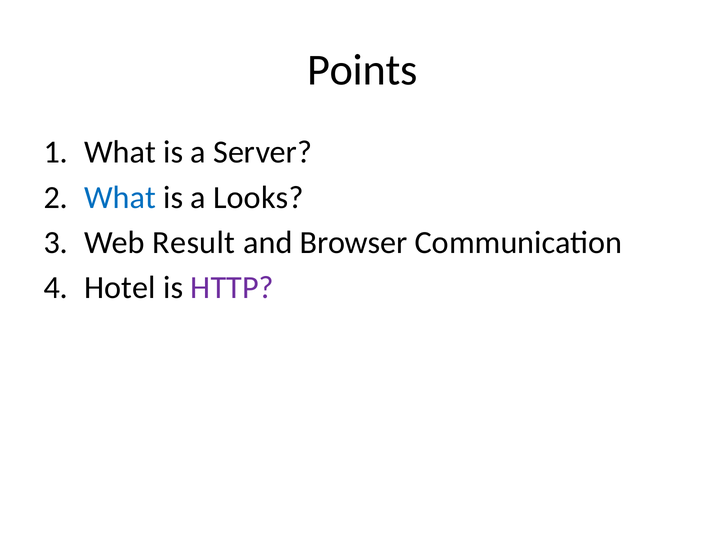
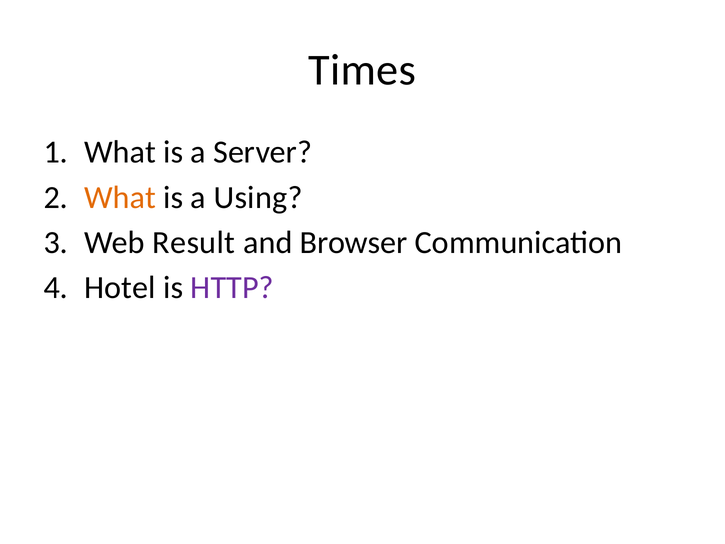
Points: Points -> Times (362, 70)
What colour: blue -> orange (120, 197)
Looks: Looks -> Using (258, 197)
